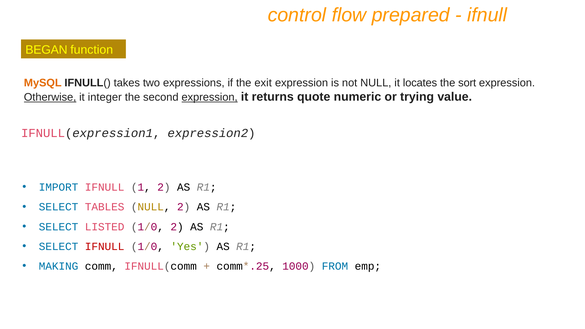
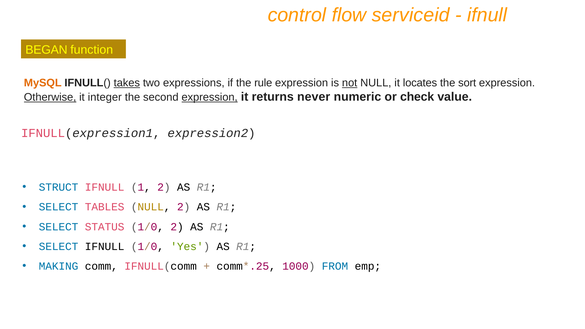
prepared: prepared -> serviceid (411, 15)
takes underline: none -> present (127, 83)
exit: exit -> rule (263, 83)
not underline: none -> present (350, 83)
quote: quote -> never (314, 97)
trying: trying -> check (417, 97)
IMPORT: IMPORT -> STRUCT (59, 187)
LISTED: LISTED -> STATUS (105, 227)
IFNULL colour: red -> black (105, 247)
